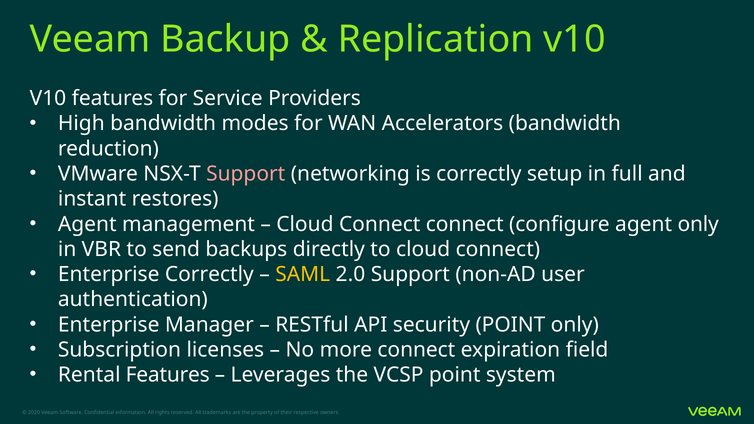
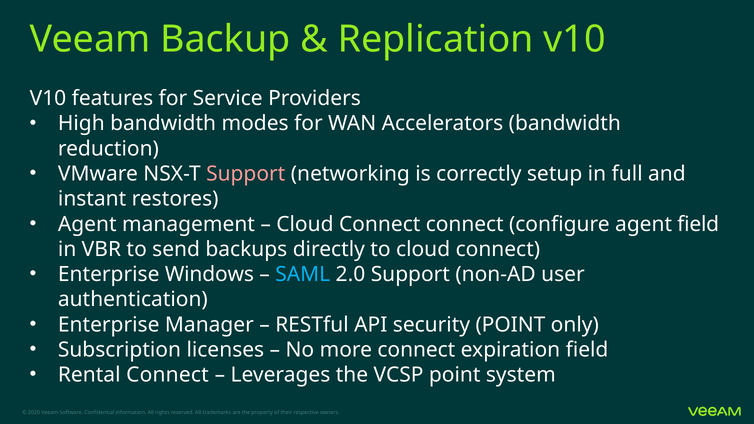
agent only: only -> field (698, 224)
Enterprise Correctly: Correctly -> Windows (209, 274)
SAML colour: yellow -> light blue (303, 274)
Rental Features: Features -> Connect (168, 375)
